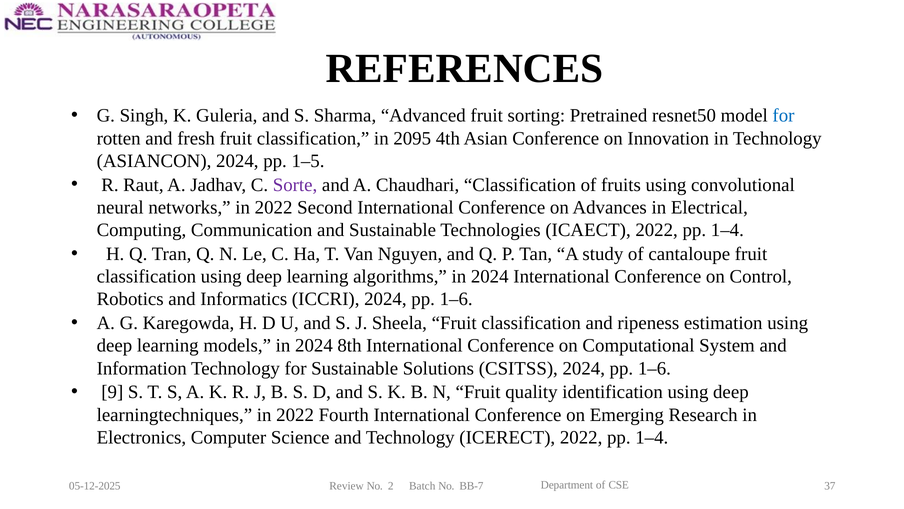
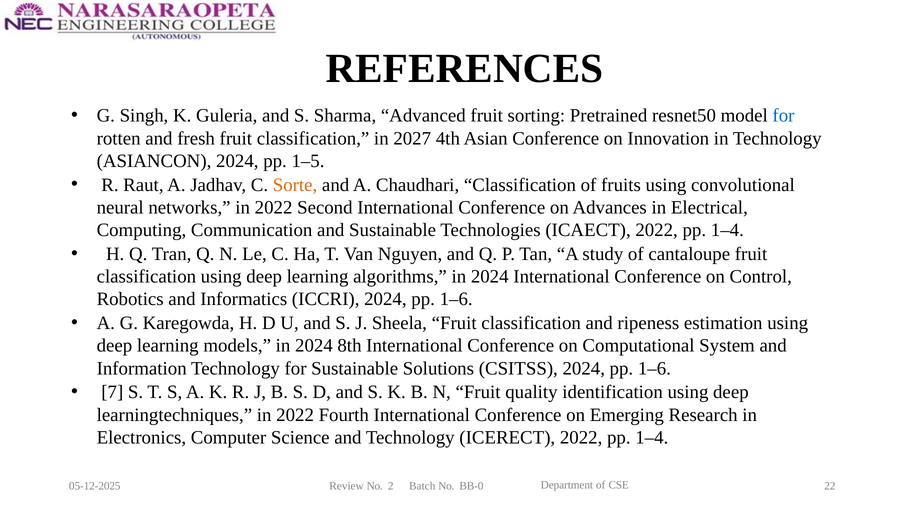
2095: 2095 -> 2027 (412, 138)
Sorte colour: purple -> orange (295, 185)
9: 9 -> 7 (112, 392)
BB-7: BB-7 -> BB-0 (471, 486)
37: 37 -> 22 (830, 486)
